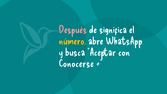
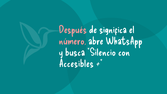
número colour: yellow -> pink (73, 41)
Aceptar: Aceptar -> Silencio (102, 52)
Conocerse: Conocerse -> Accesibles (76, 64)
